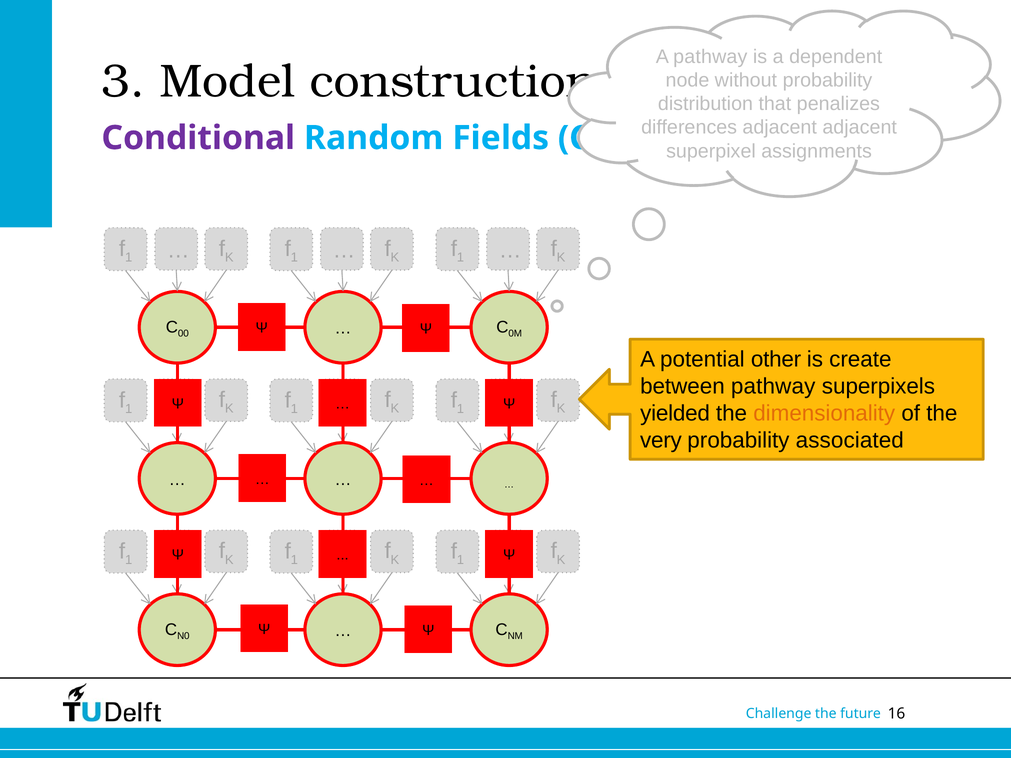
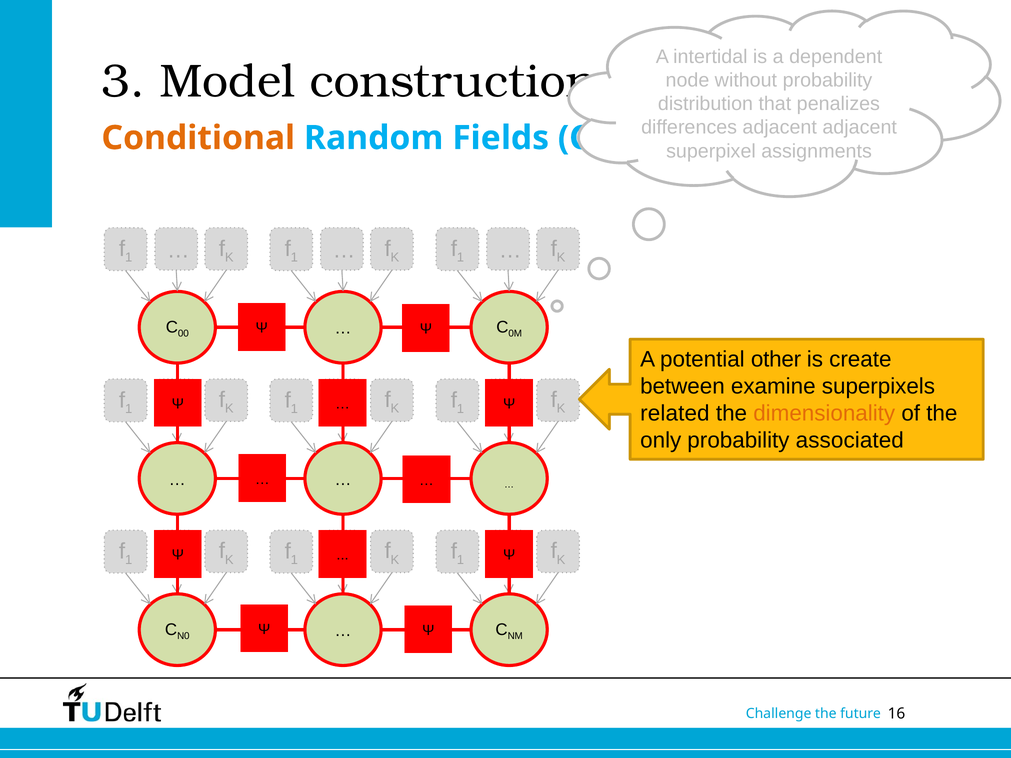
A pathway: pathway -> intertidal (710, 57)
Conditional colour: purple -> orange (198, 138)
between pathway: pathway -> examine (773, 386)
yielded: yielded -> related (675, 413)
very: very -> only (661, 440)
